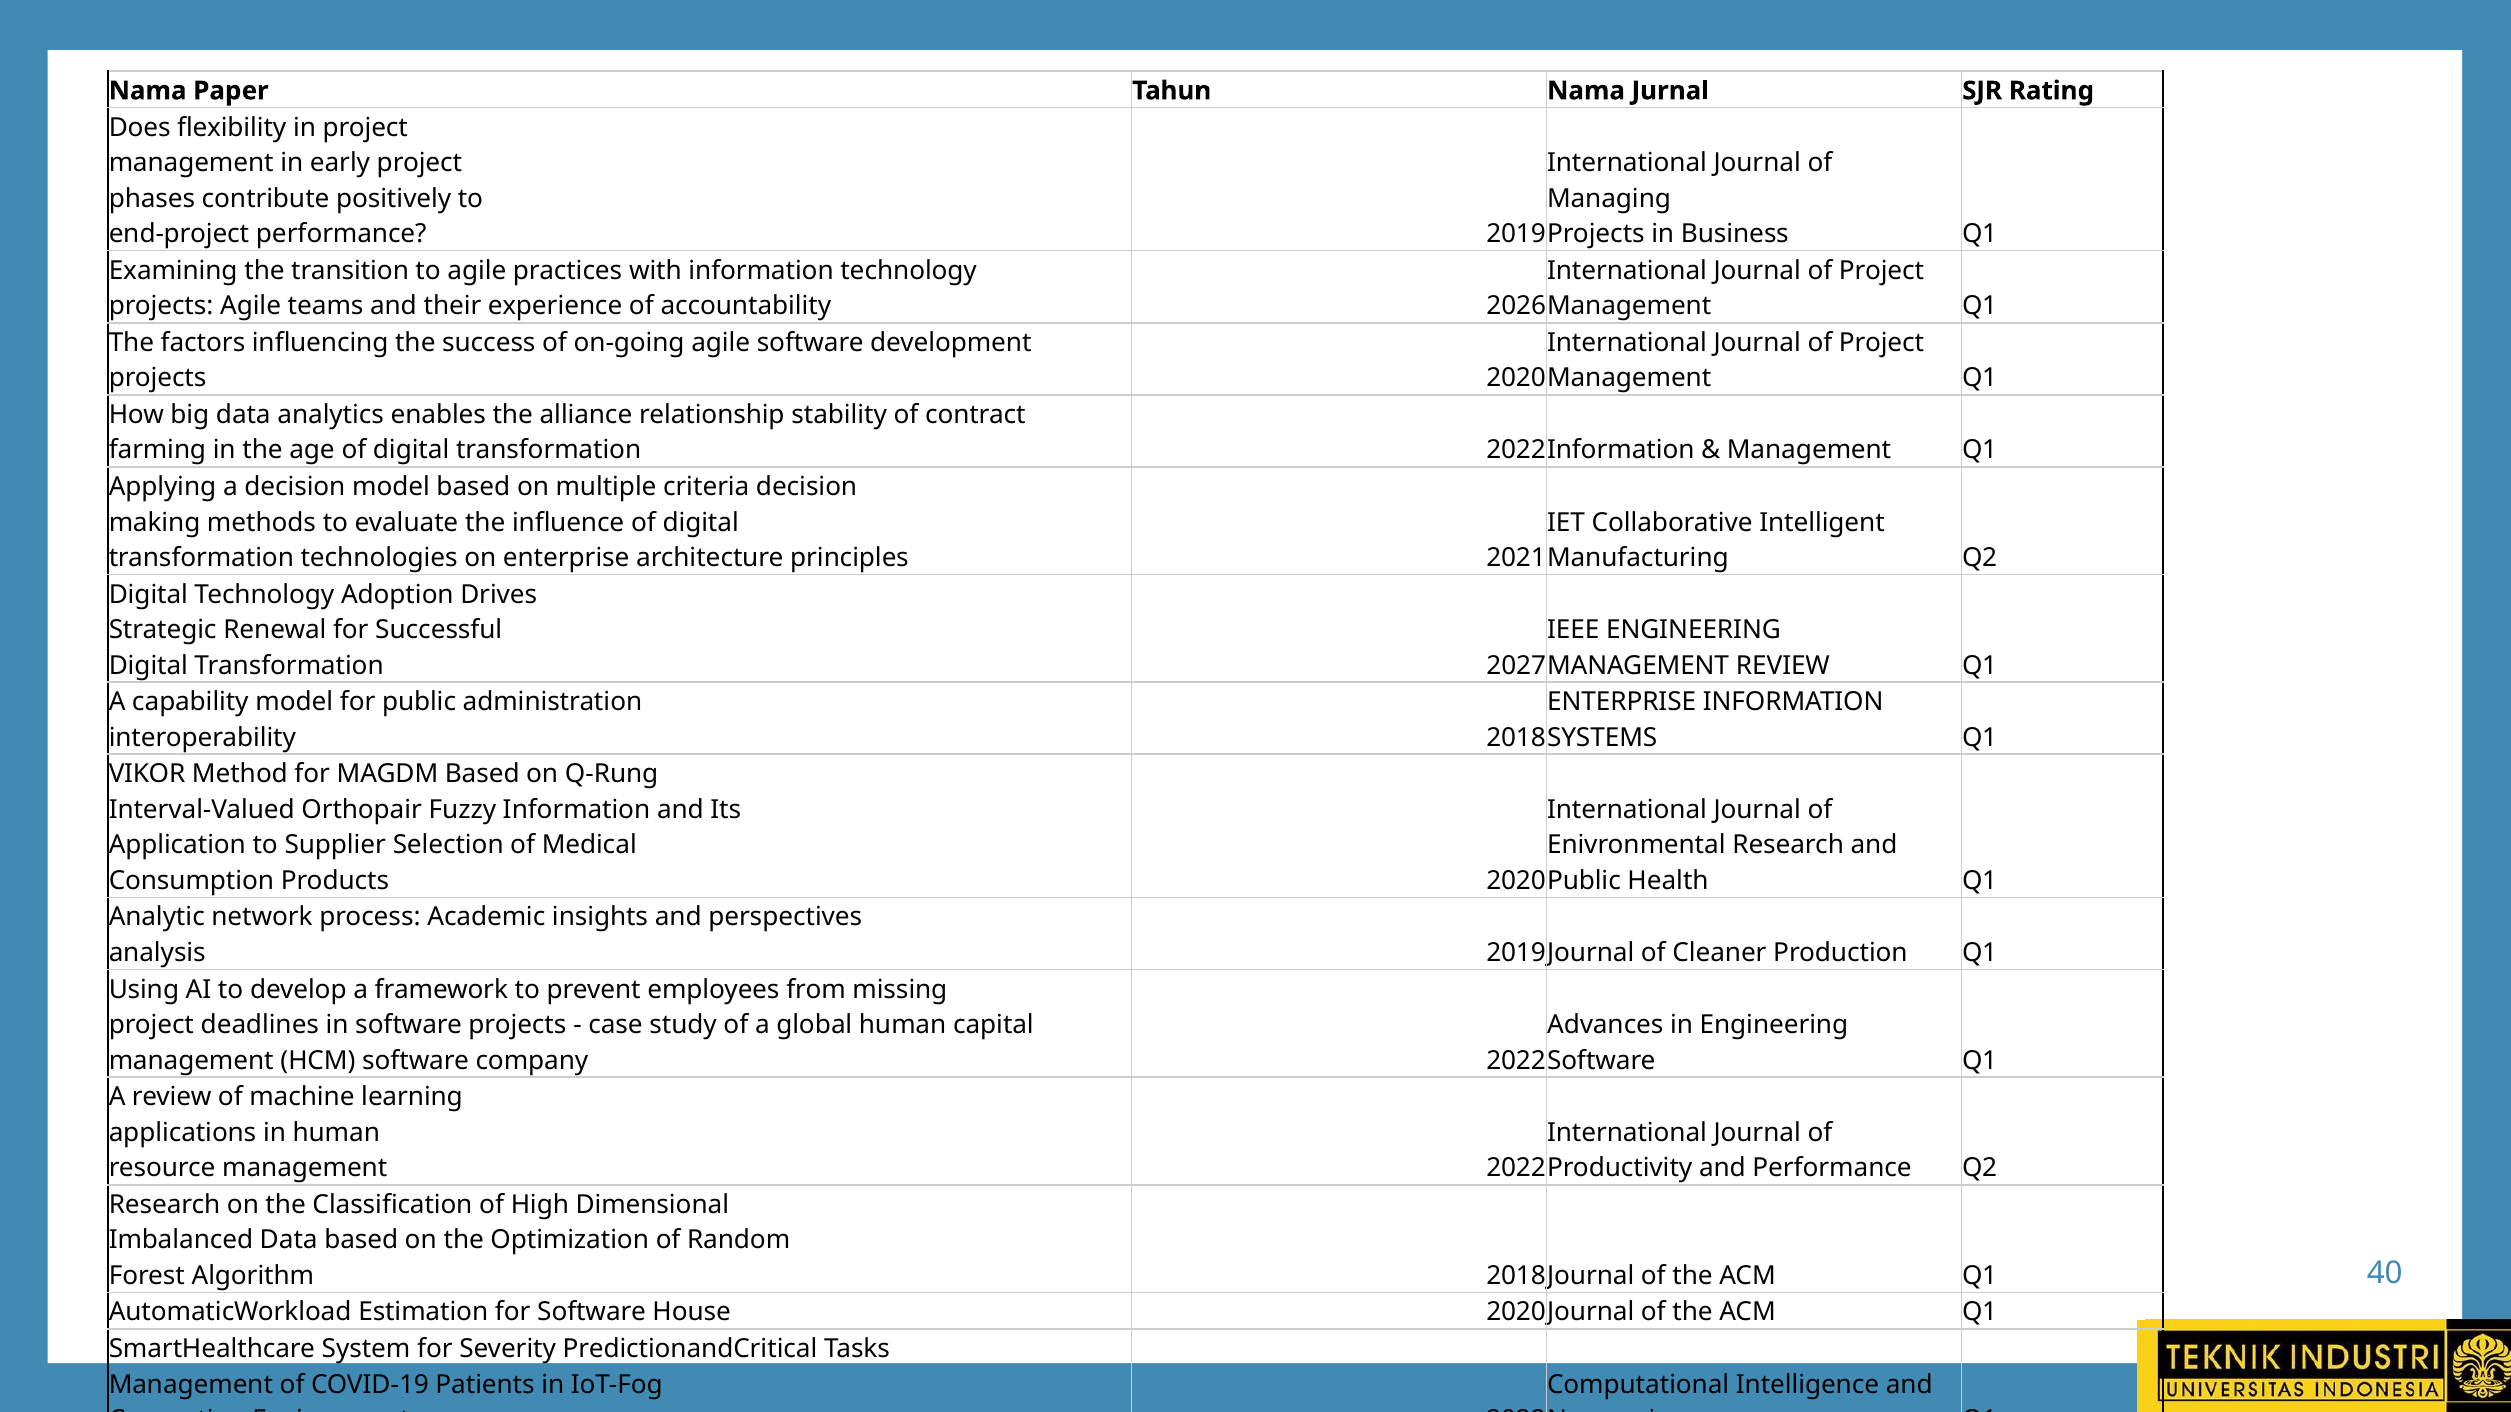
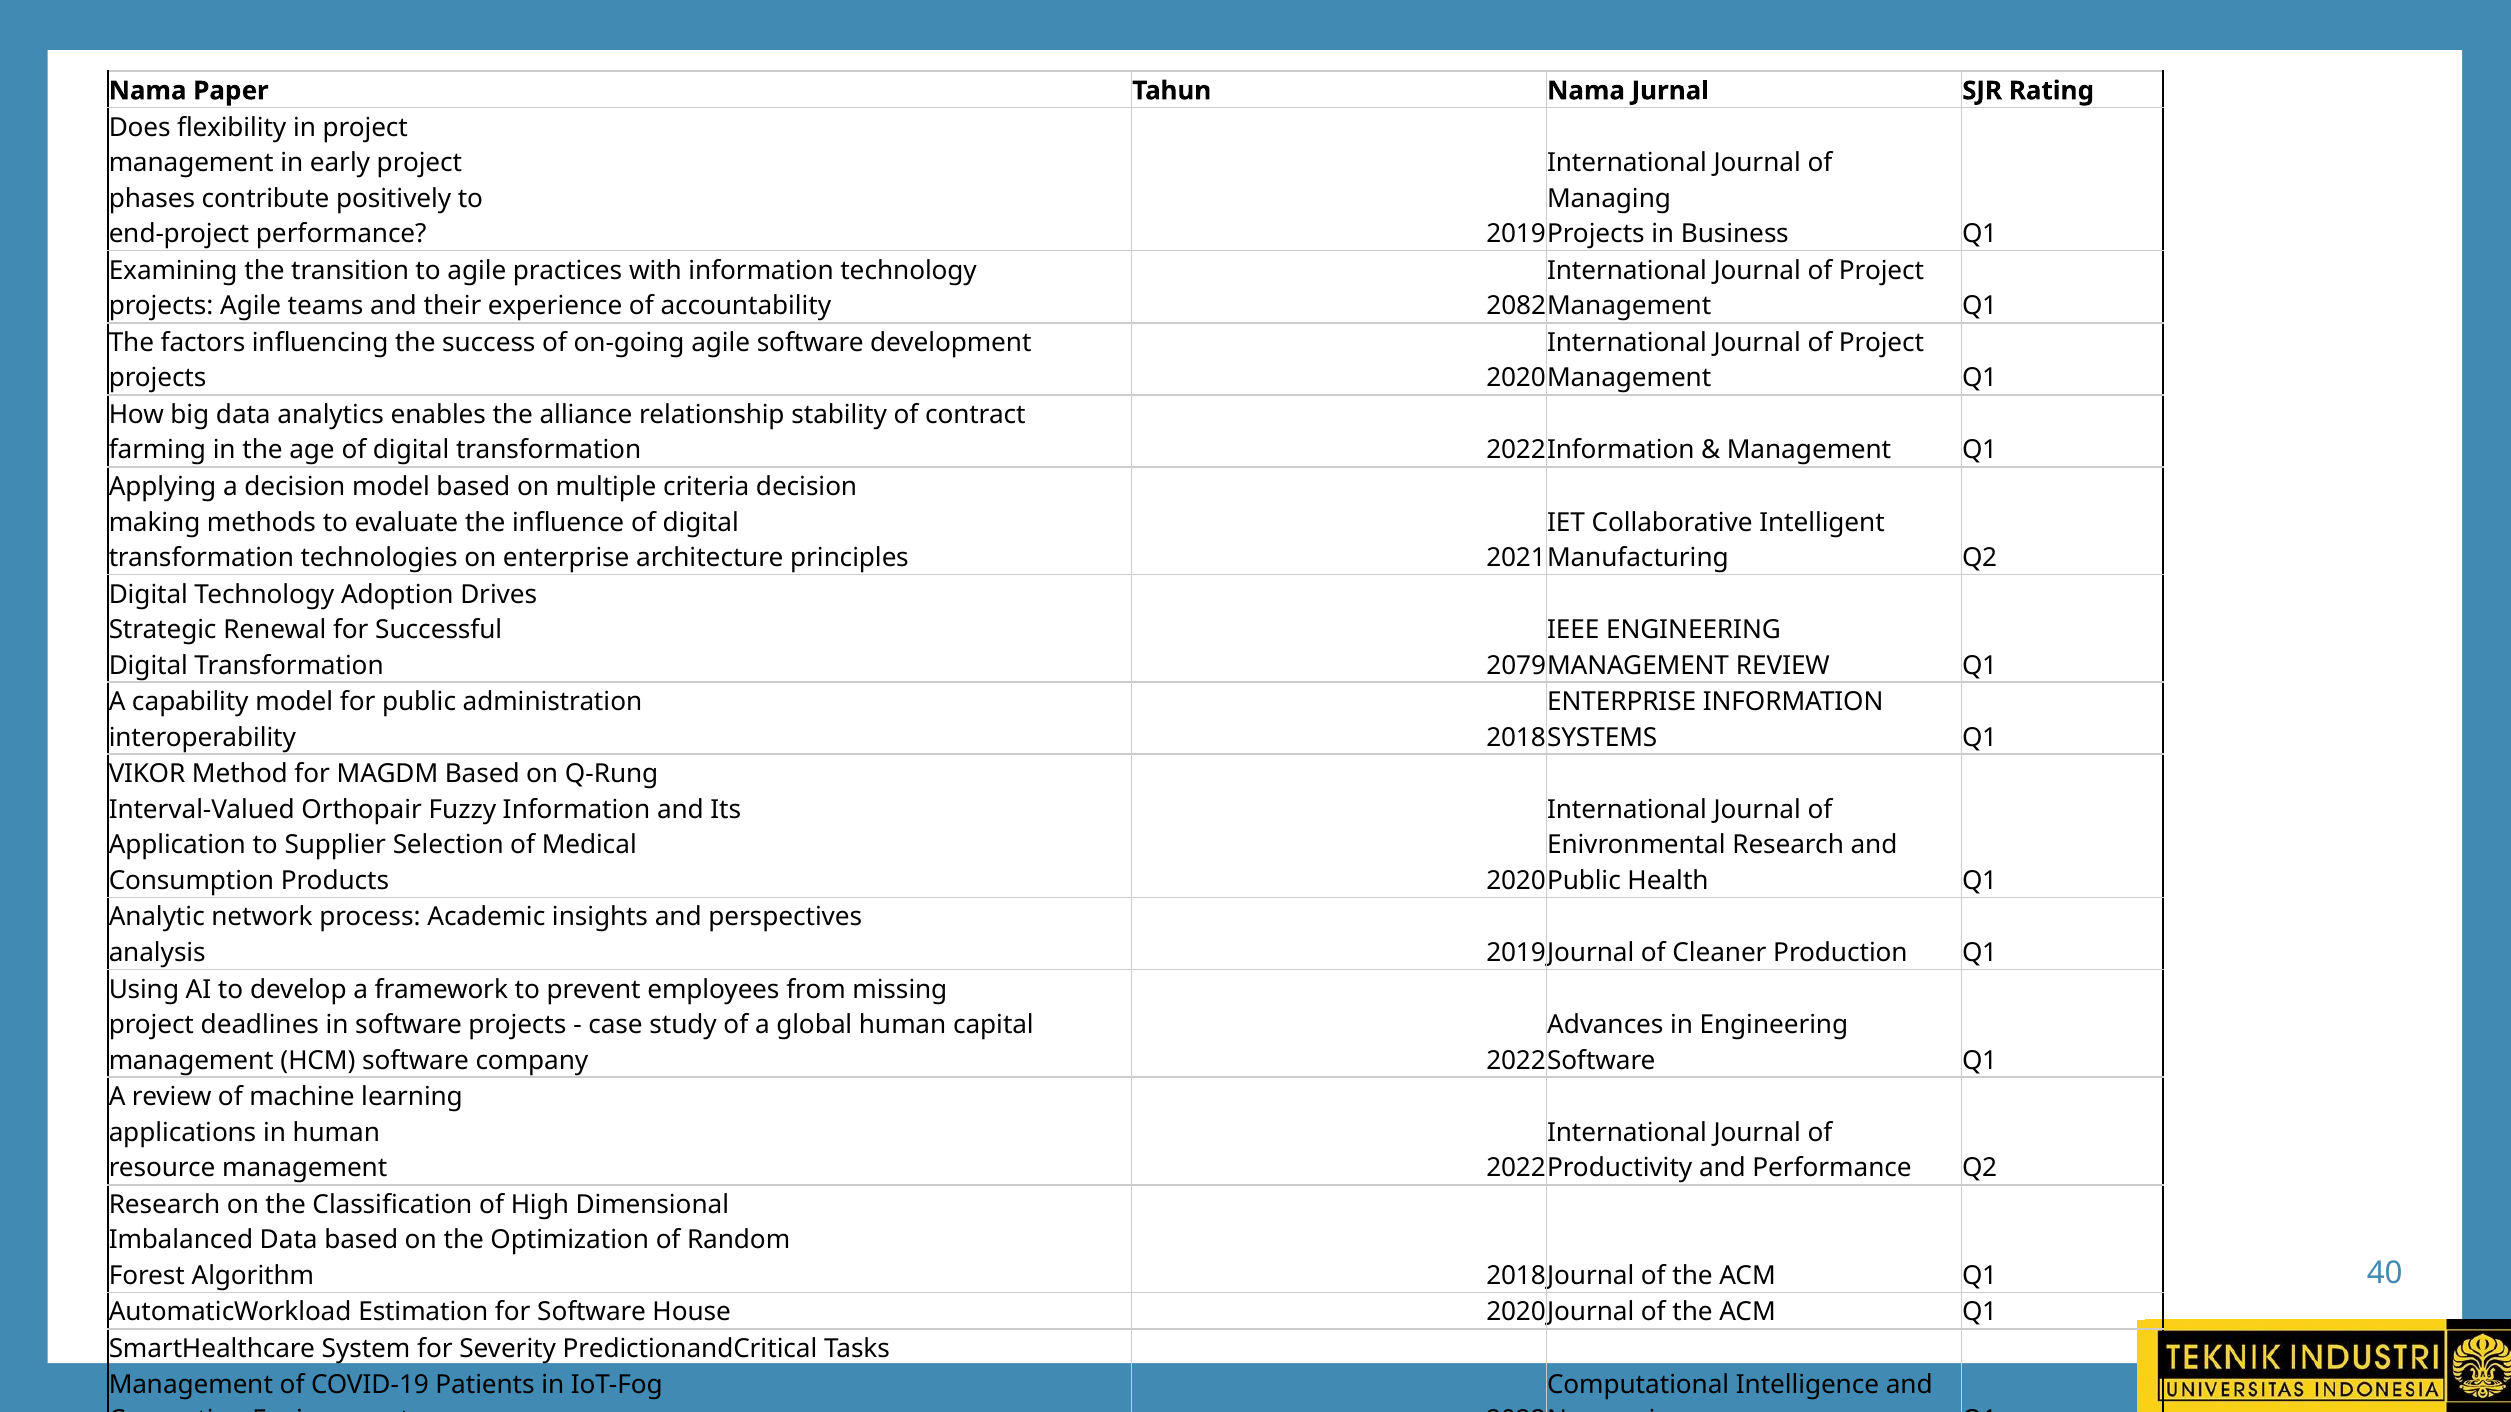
2026: 2026 -> 2082 (1516, 306)
2027: 2027 -> 2079 (1516, 666)
